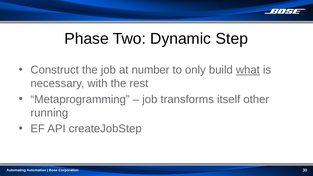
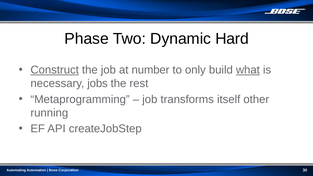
Step: Step -> Hard (232, 39)
Construct underline: none -> present (55, 70)
with: with -> jobs (98, 84)
